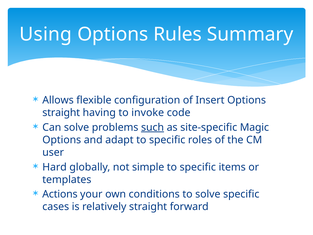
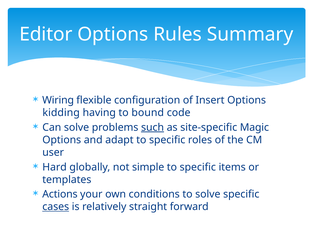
Using: Using -> Editor (46, 34)
Allows: Allows -> Wiring (58, 100)
straight: straight -> kidding (61, 113)
invoke: invoke -> bound (148, 113)
cases underline: none -> present (56, 207)
